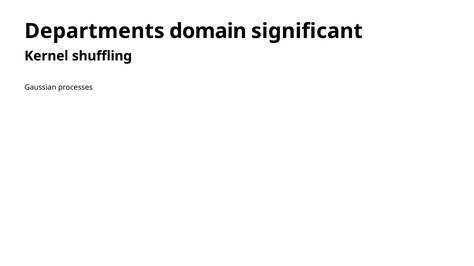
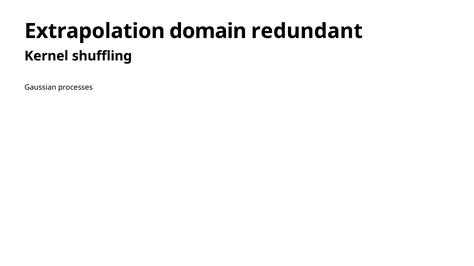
Departments: Departments -> Extrapolation (95, 31)
significant: significant -> redundant (307, 31)
